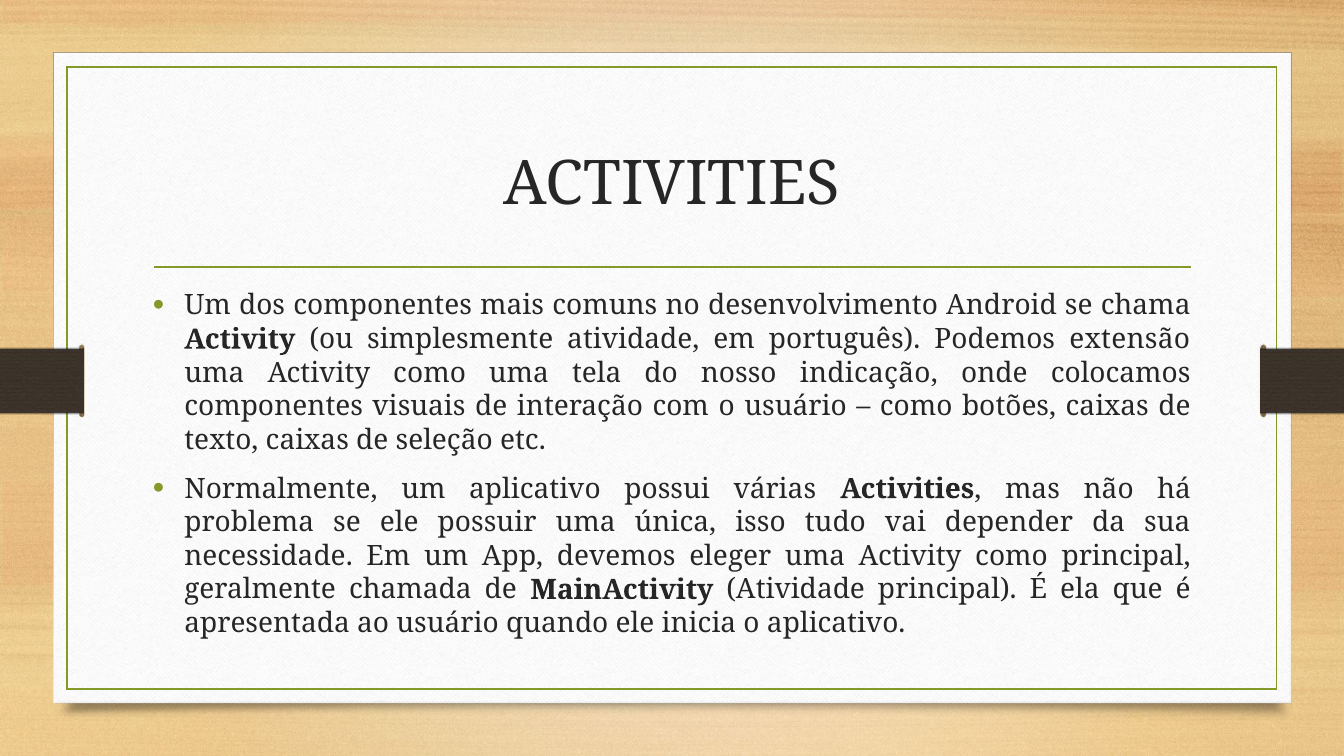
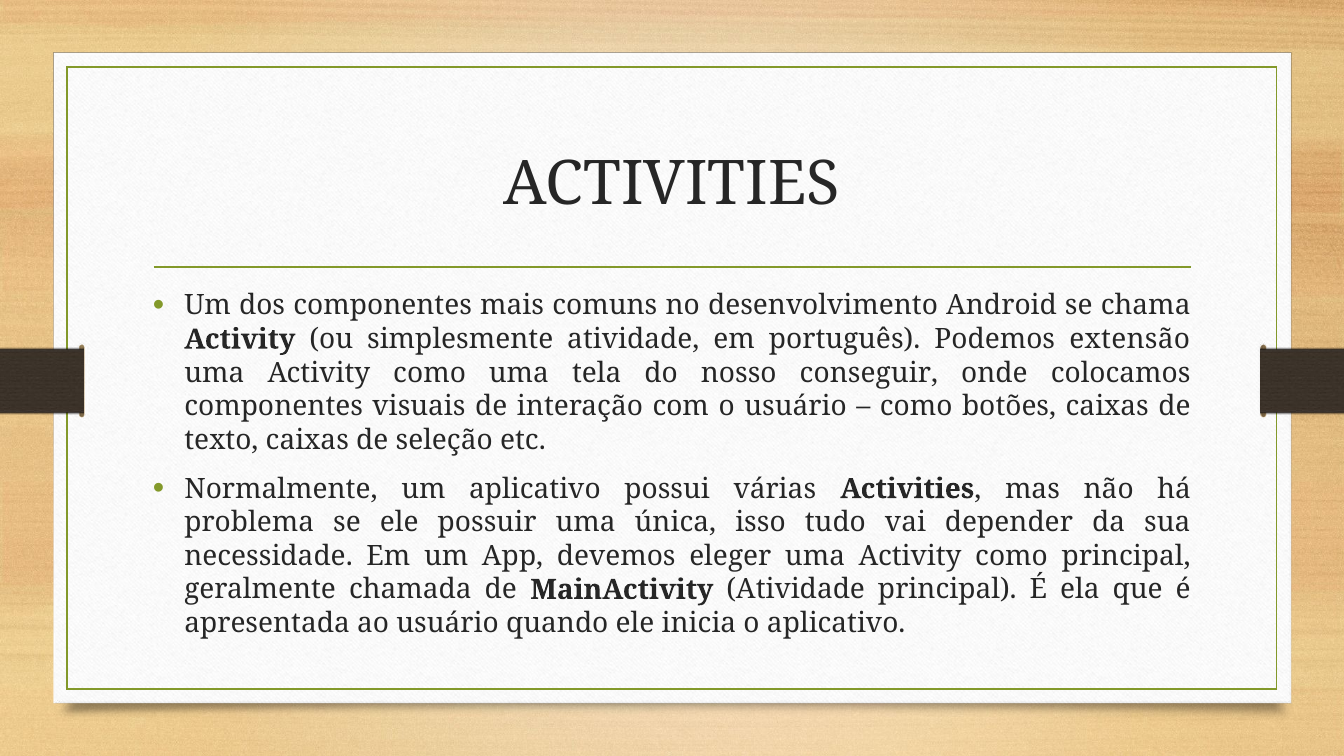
indicação: indicação -> conseguir (869, 373)
